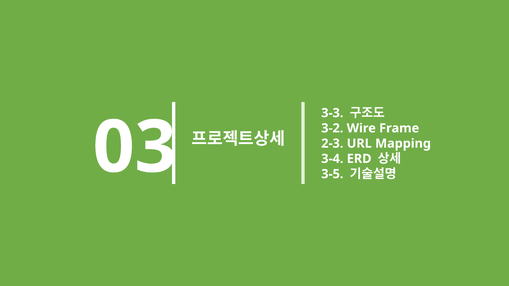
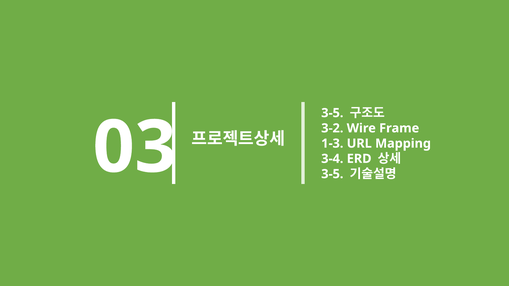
3-3: 3-3 -> 3-5 (332, 113)
2-3: 2-3 -> 1-3 (332, 144)
